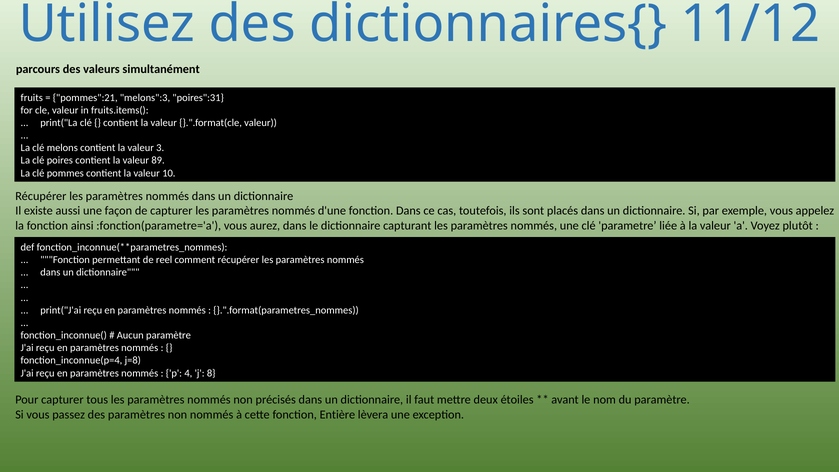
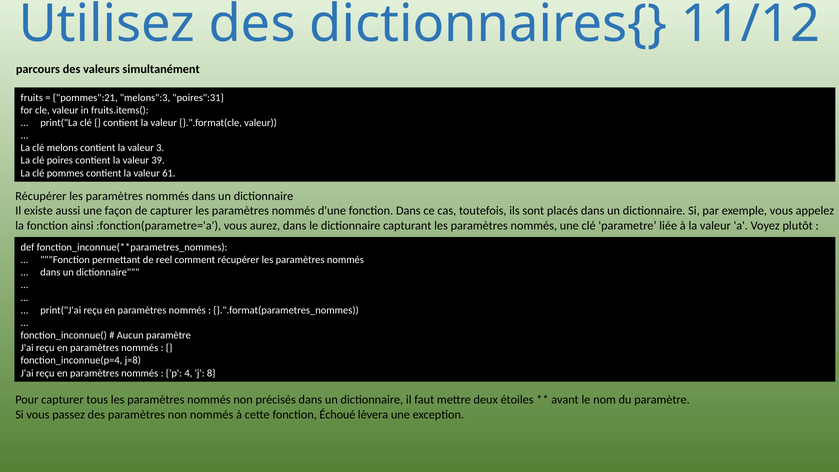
89: 89 -> 39 (158, 160)
10: 10 -> 61 (169, 173)
Entière: Entière -> Échoué (337, 414)
